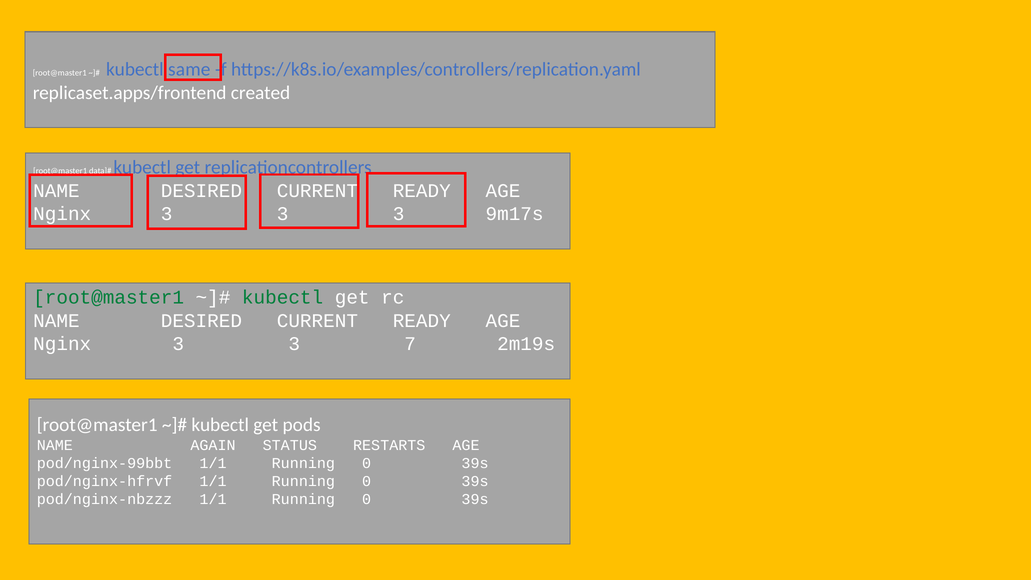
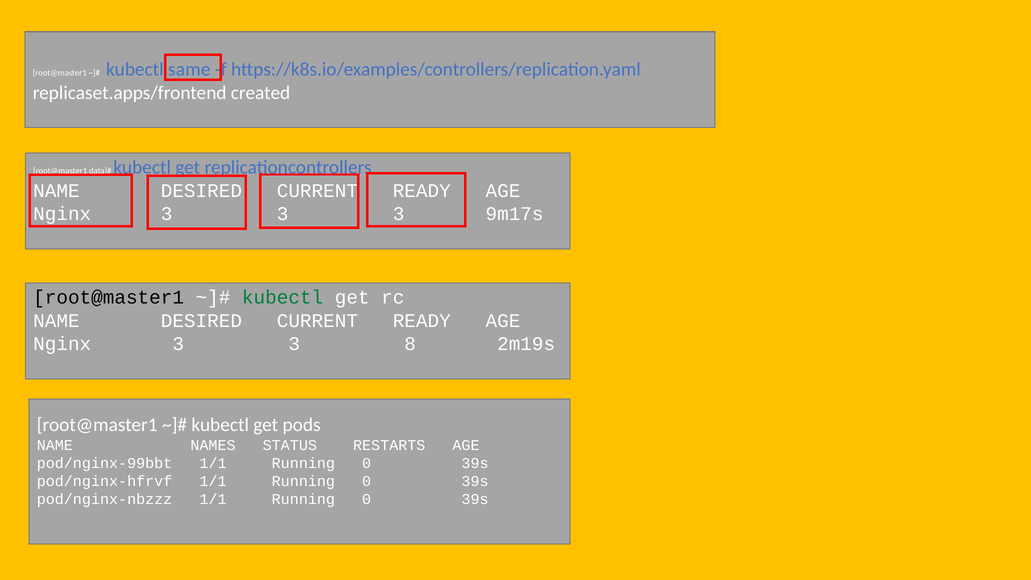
root@master1 colour: green -> black (109, 298)
7: 7 -> 8 (410, 344)
AGAIN: AGAIN -> NAMES (213, 445)
